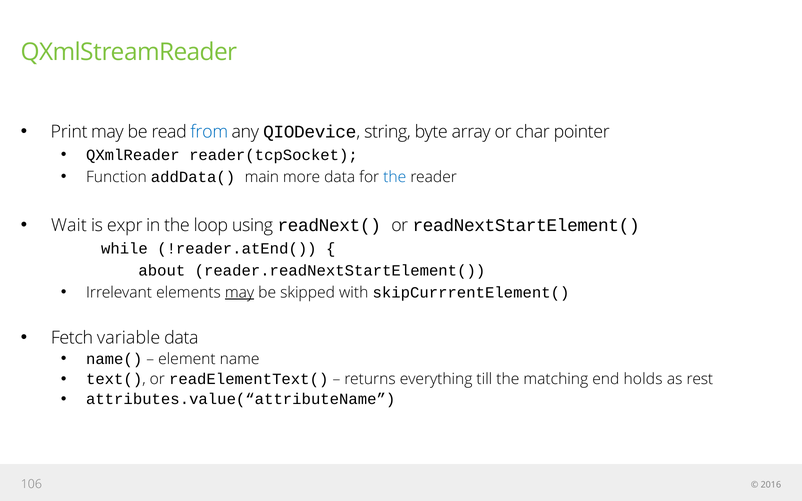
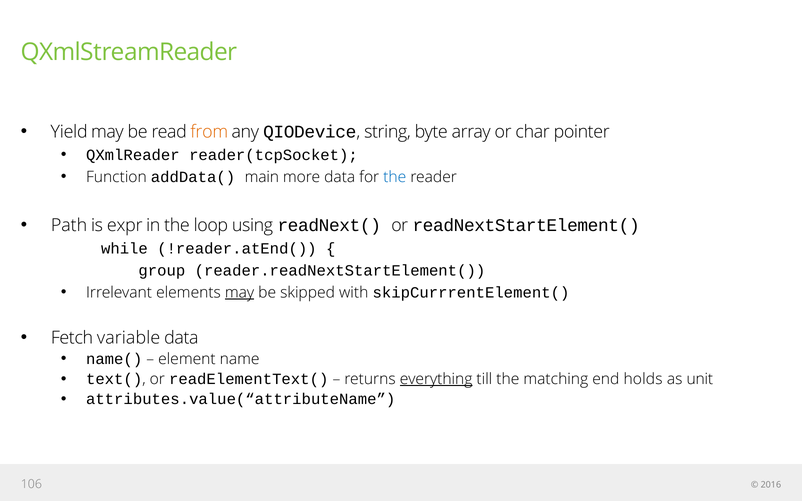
Print: Print -> Yield (69, 132)
from colour: blue -> orange (209, 132)
Wait: Wait -> Path (69, 226)
about: about -> group (162, 271)
everything underline: none -> present (436, 379)
rest: rest -> unit (700, 379)
